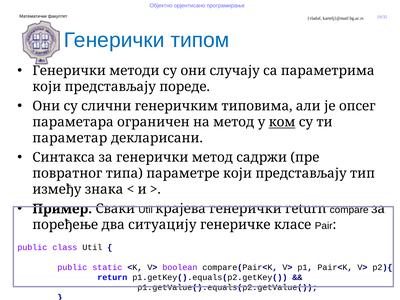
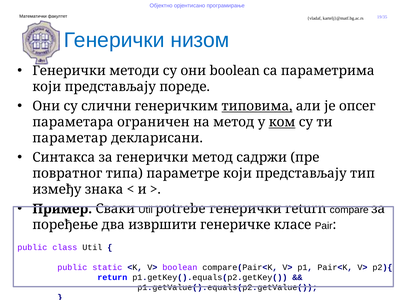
типом: типом -> низом (200, 40)
они случају: случају -> boolean (235, 71)
типовима underline: none -> present (257, 106)
крајева: крајева -> potrebe (181, 209)
ситуацију: ситуацију -> извршити (162, 225)
